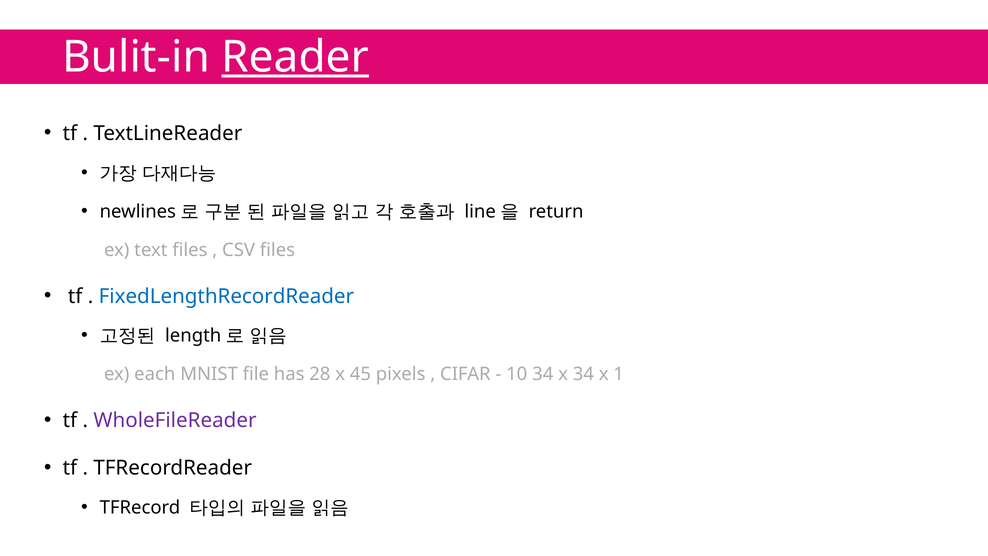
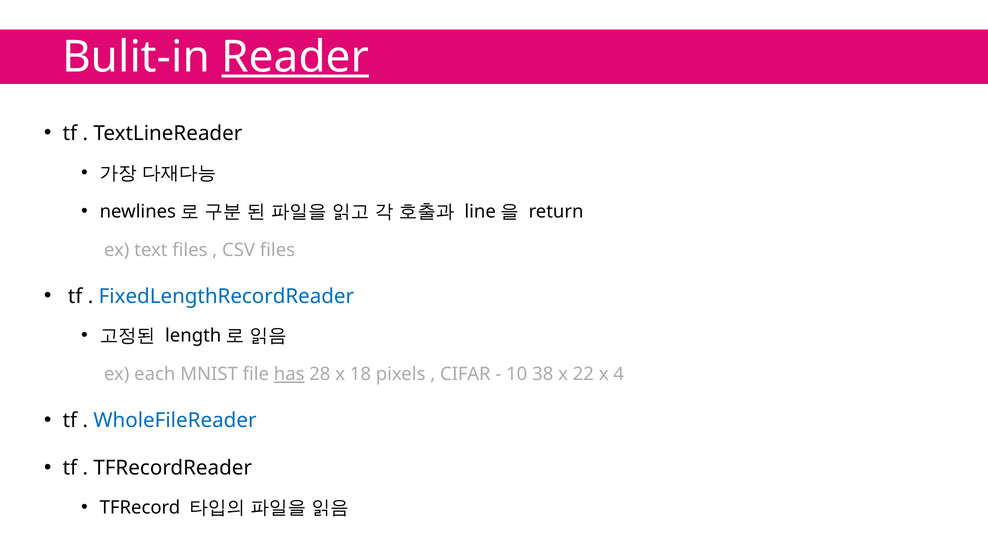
has underline: none -> present (289, 374)
45: 45 -> 18 (360, 374)
10 34: 34 -> 38 (543, 374)
x 34: 34 -> 22 (583, 374)
1: 1 -> 4 (619, 374)
WholeFileReader colour: purple -> blue (175, 420)
